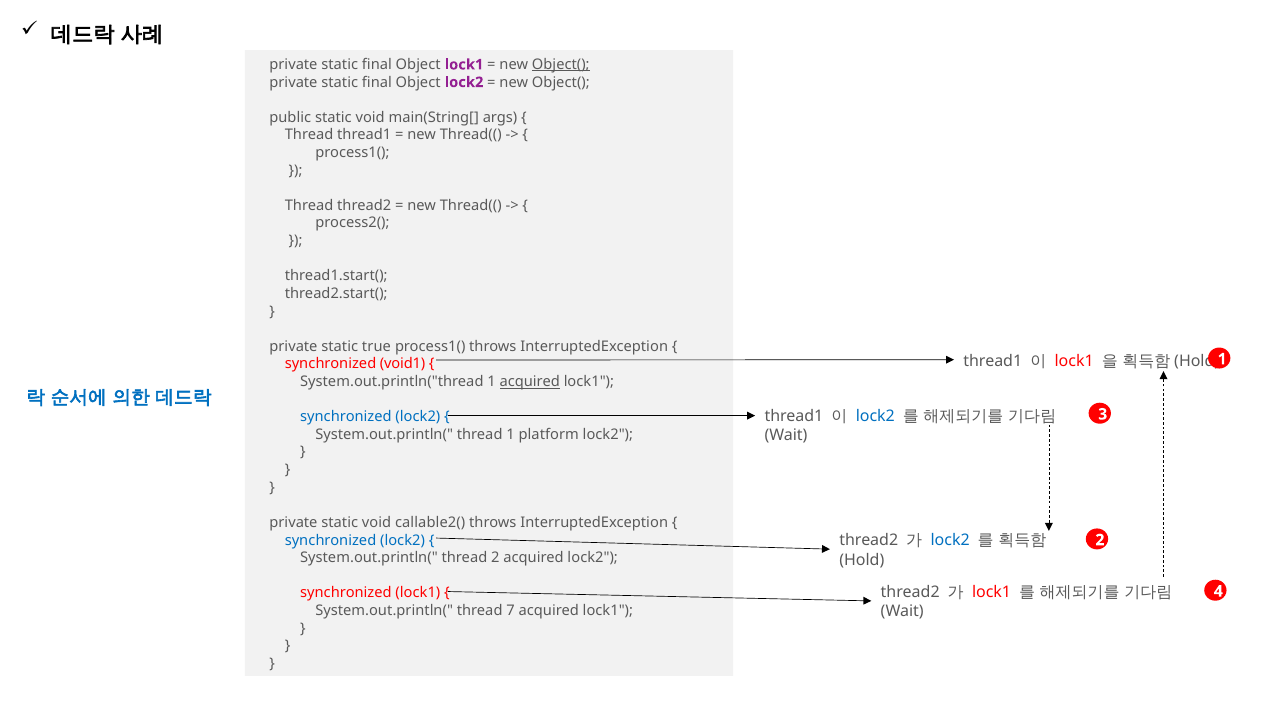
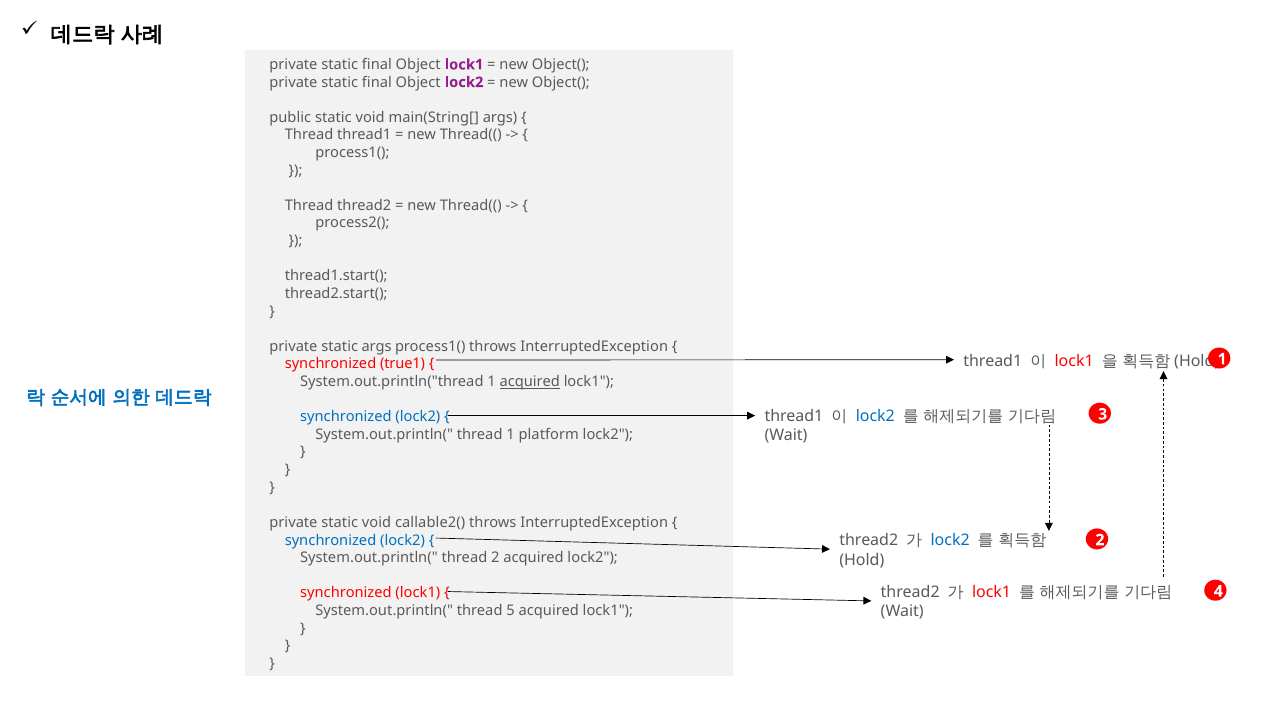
Object( underline: present -> none (561, 65)
static true: true -> args (377, 346)
void1: void1 -> true1 (403, 364)
7: 7 -> 5 (511, 611)
